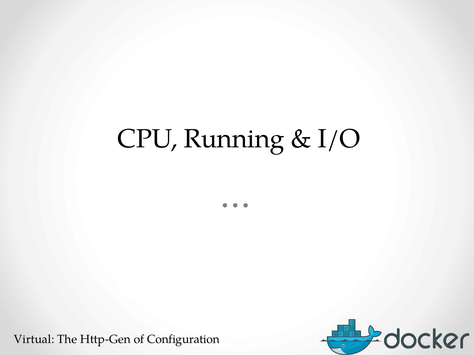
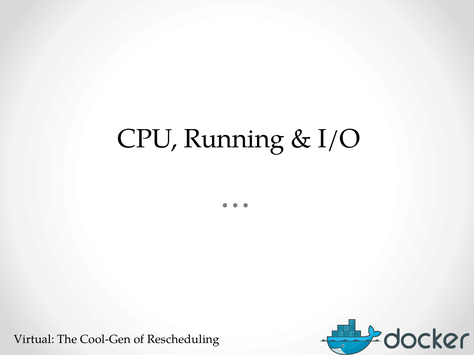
Http-Gen: Http-Gen -> Cool-Gen (105, 340)
Configuration: Configuration -> Rescheduling (183, 340)
